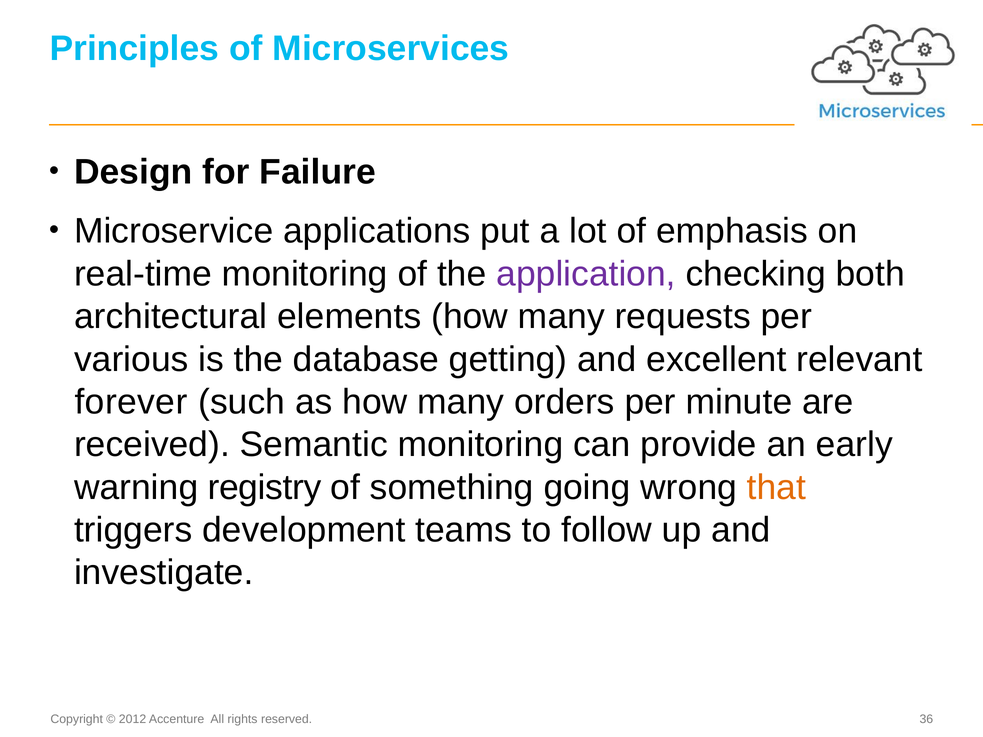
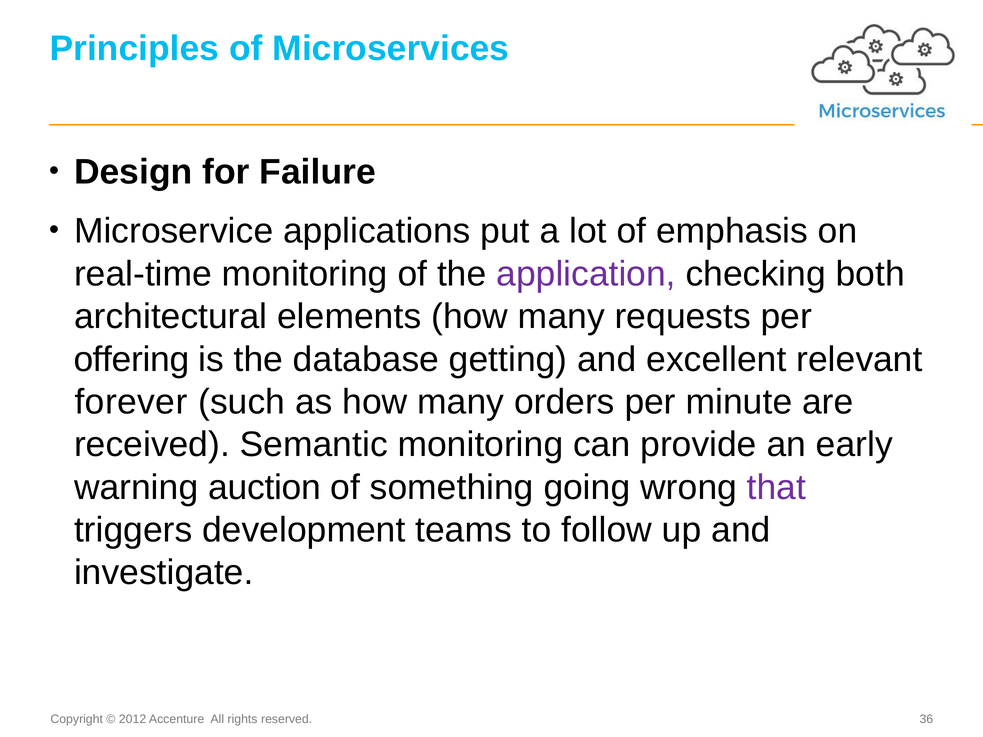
various: various -> offering (131, 359)
registry: registry -> auction (265, 487)
that colour: orange -> purple (776, 487)
